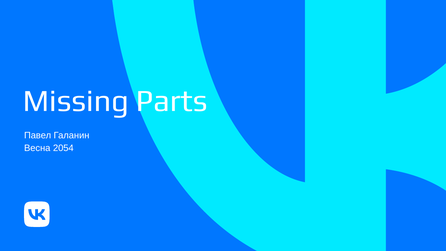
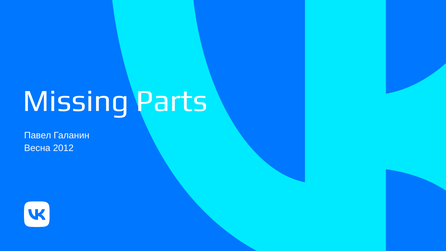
2054: 2054 -> 2012 (63, 148)
